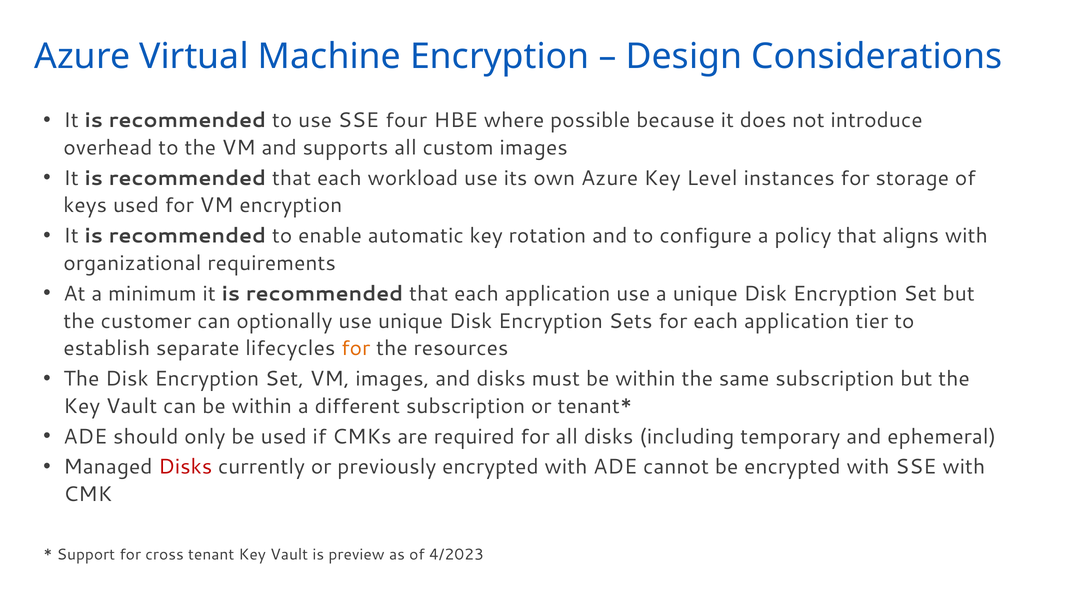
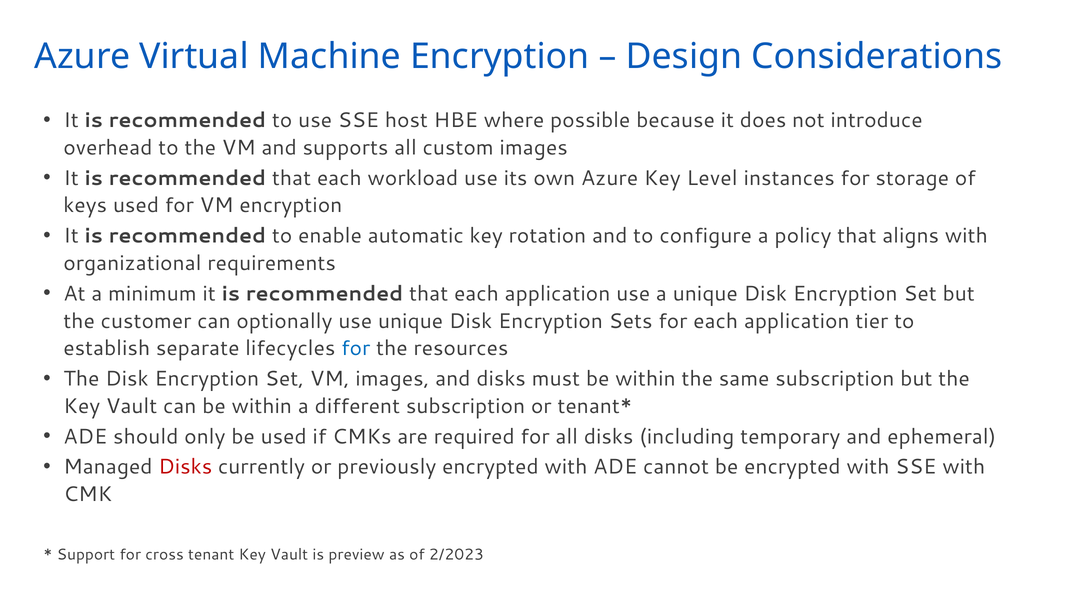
four: four -> host (406, 120)
for colour: orange -> blue (356, 349)
4/2023: 4/2023 -> 2/2023 (456, 555)
